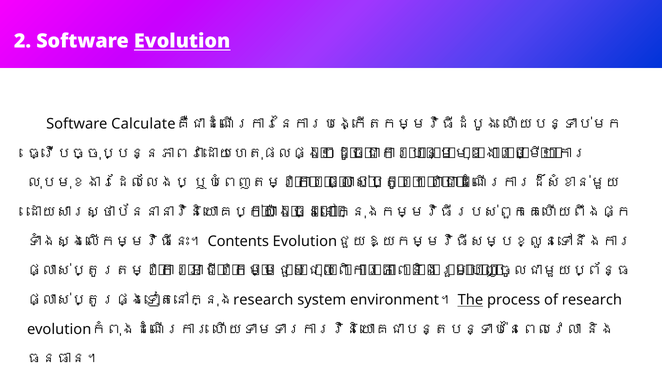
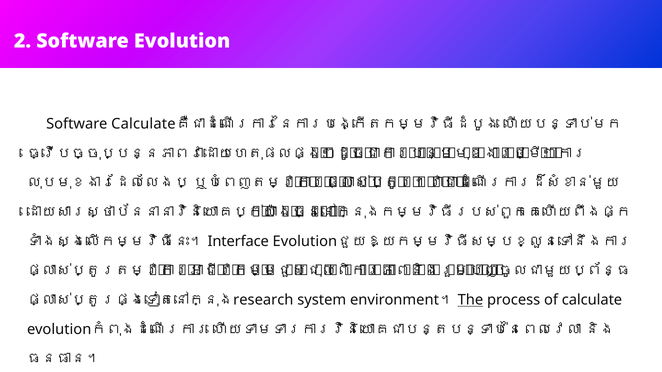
Evolution underline: present -> none (182, 41)
Contents: Contents -> Interface (238, 241)
of research: research -> calculate (592, 300)
